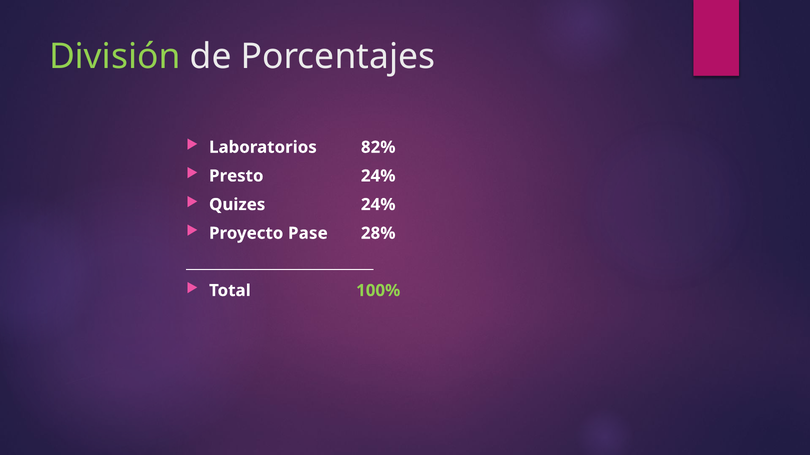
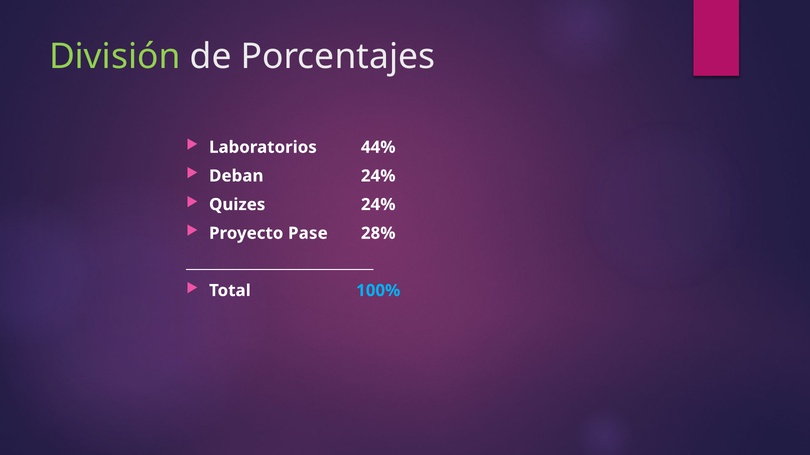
82%: 82% -> 44% (378, 147)
Presto: Presto -> Deban (236, 176)
100% colour: light green -> light blue (378, 291)
